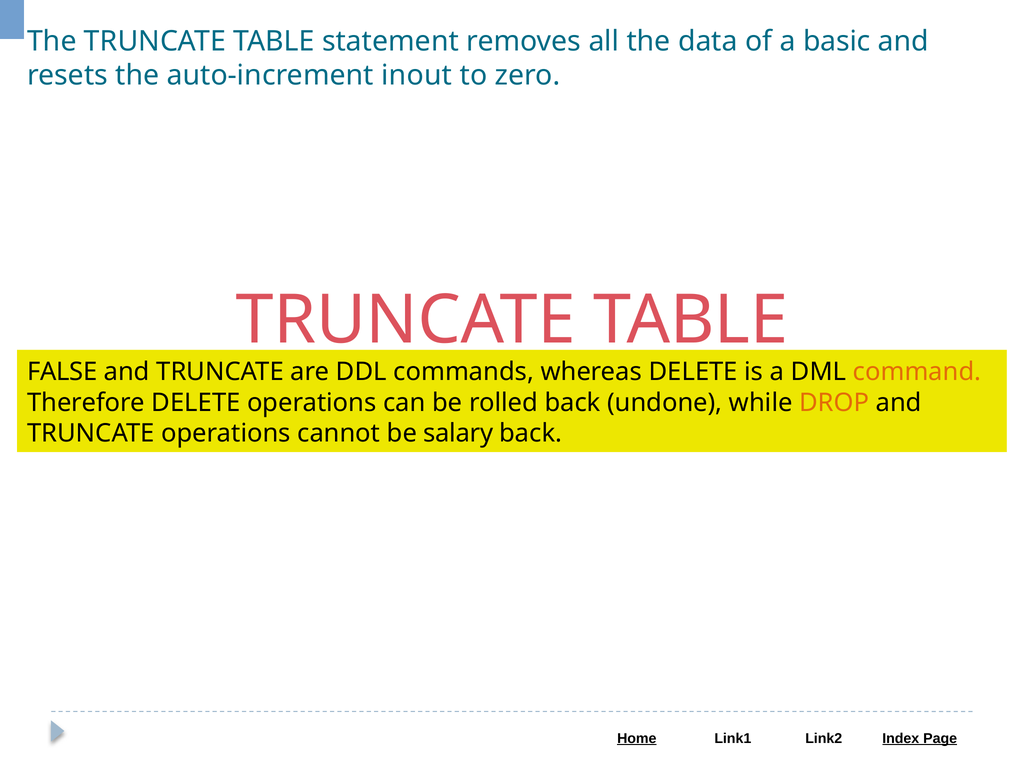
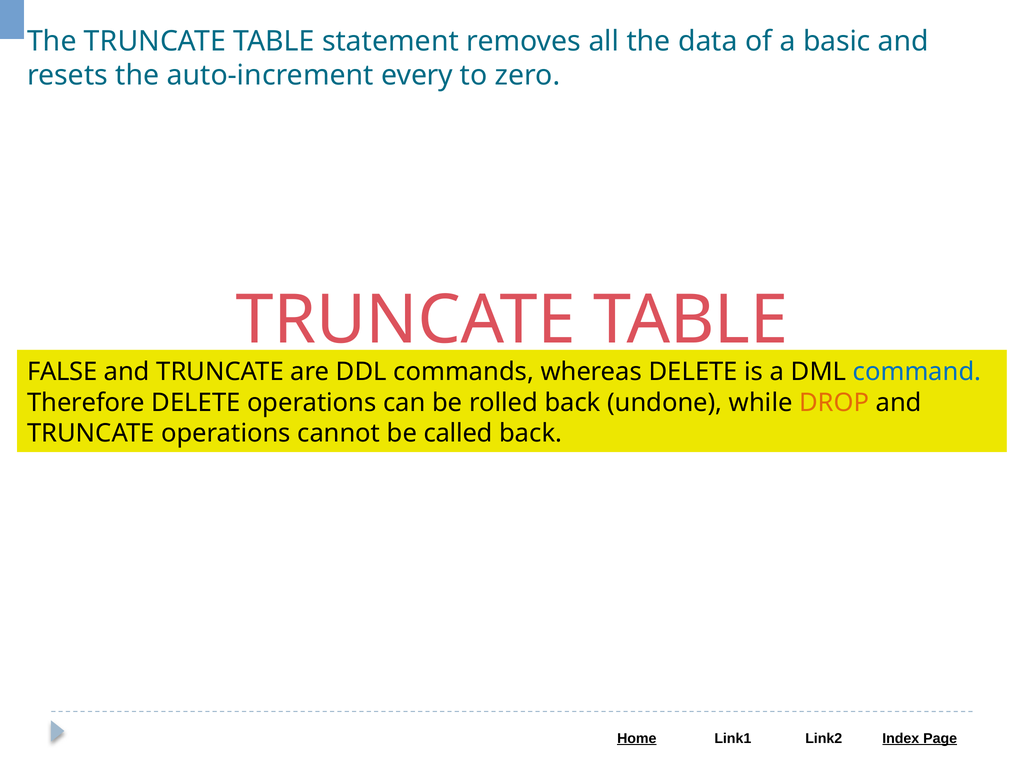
inout: inout -> every (417, 75)
command colour: orange -> blue (917, 372)
salary: salary -> called (458, 433)
